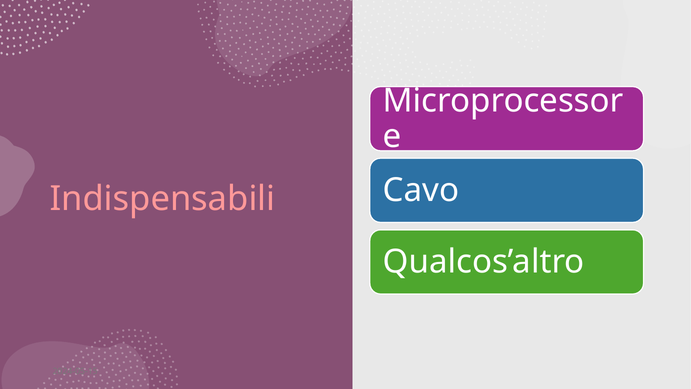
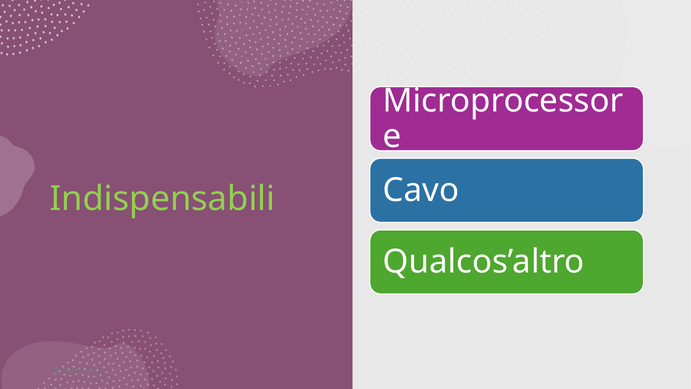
Indispensabili colour: pink -> light green (163, 199)
